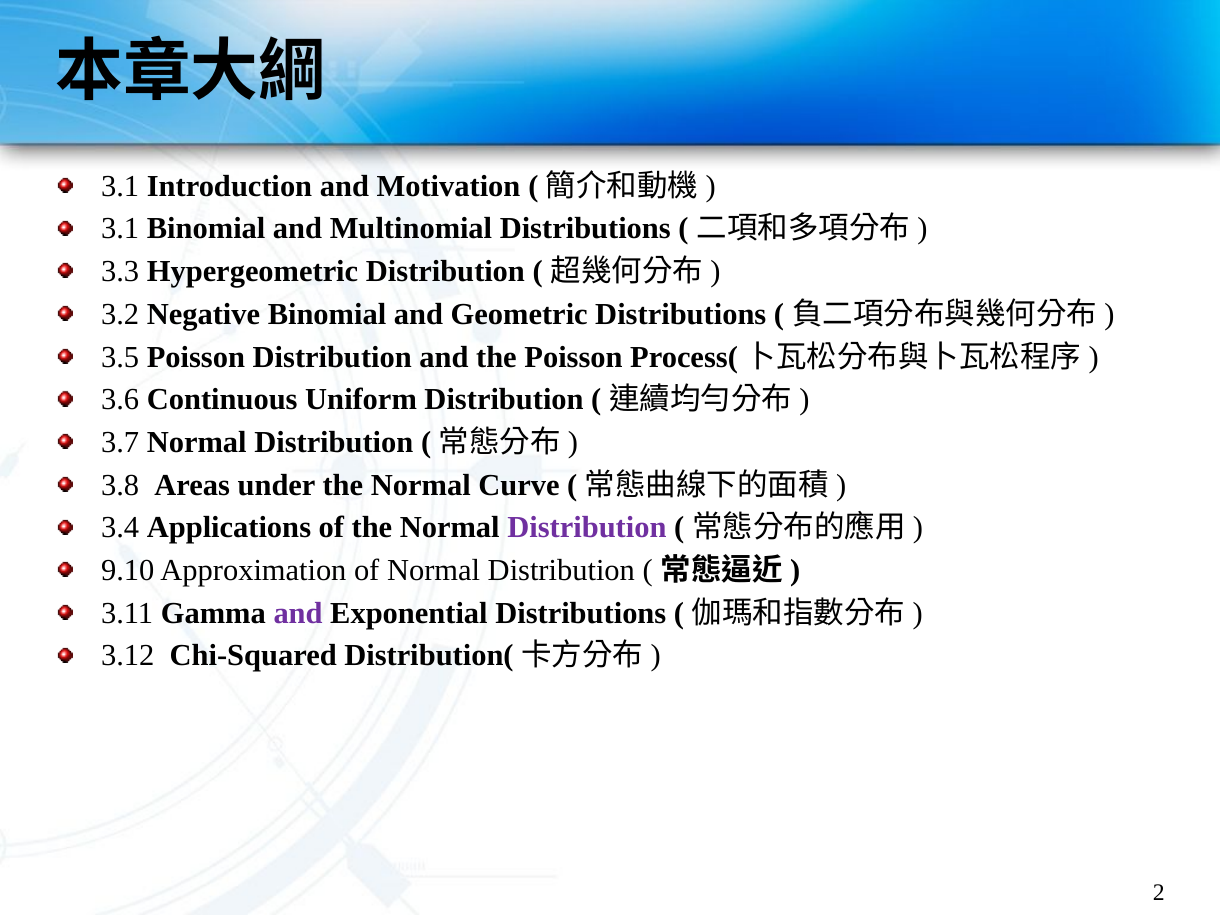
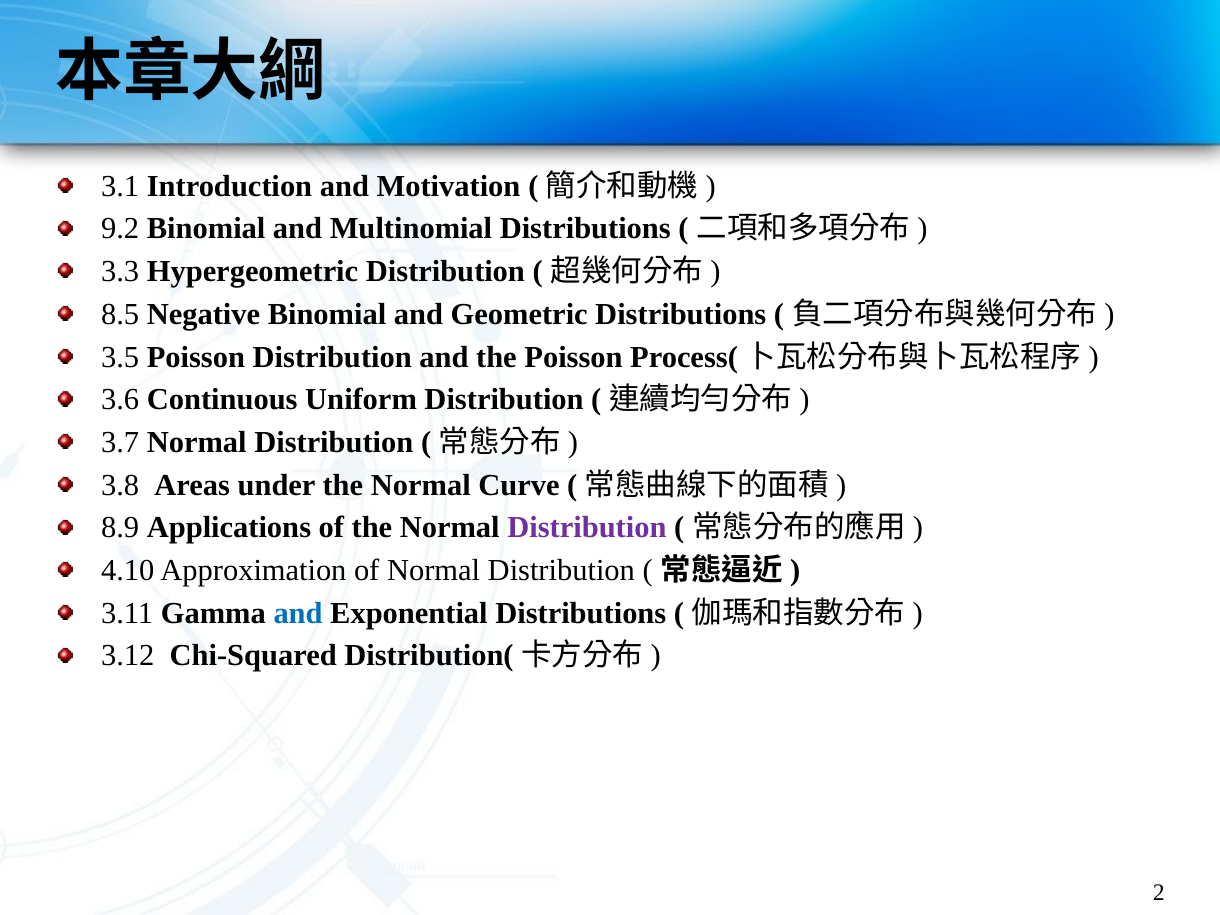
3.1: 3.1 -> 9.2 (120, 229)
3.2: 3.2 -> 8.5 (120, 314)
3.4: 3.4 -> 8.9 (120, 528)
9.10: 9.10 -> 4.10 (128, 570)
and colour: purple -> blue (298, 613)
